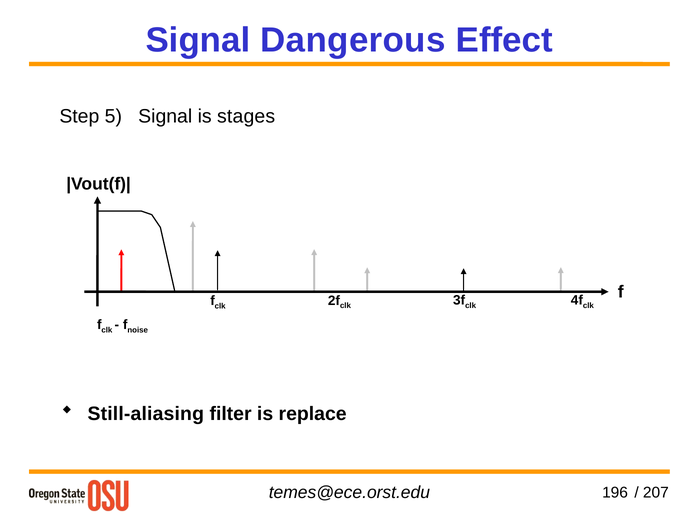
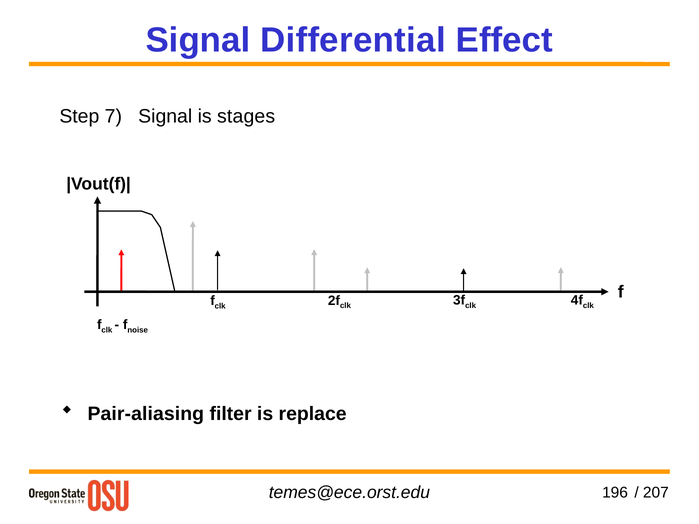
Dangerous: Dangerous -> Differential (353, 40)
5: 5 -> 7 (113, 116)
Still-aliasing: Still-aliasing -> Pair-aliasing (146, 414)
